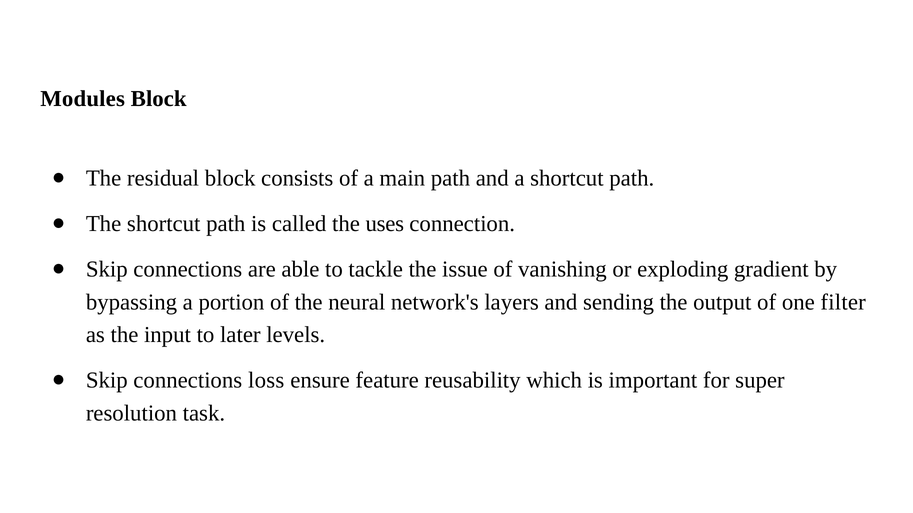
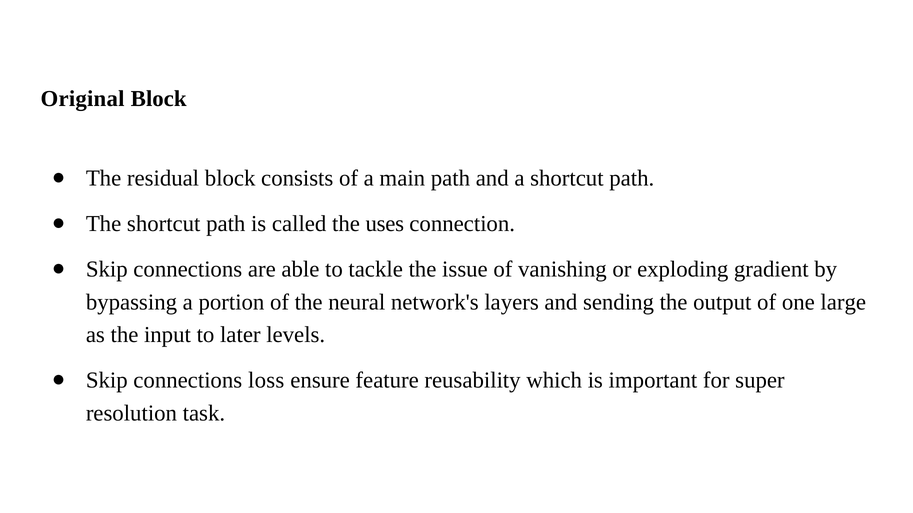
Modules: Modules -> Original (83, 99)
filter: filter -> large (843, 302)
